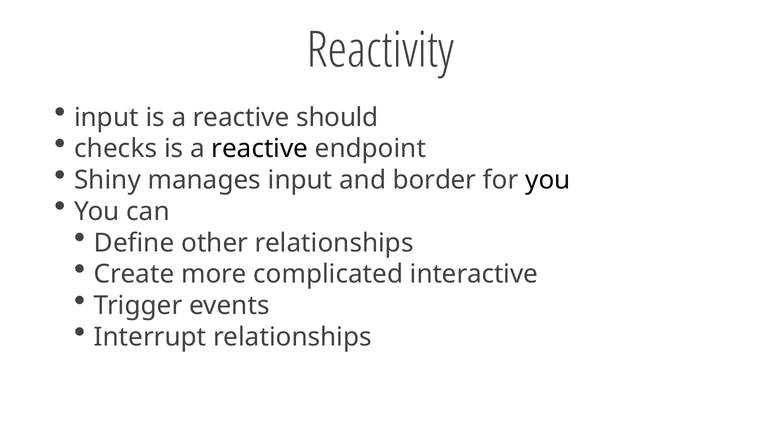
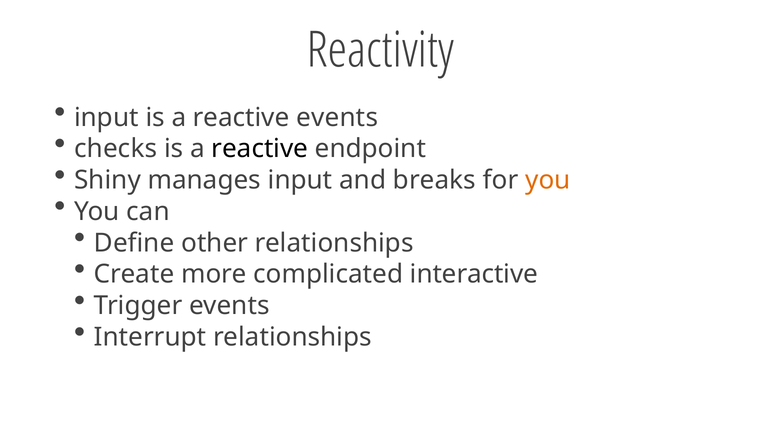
reactive should: should -> events (337, 117)
border: border -> breaks (434, 180)
you colour: black -> orange (548, 180)
